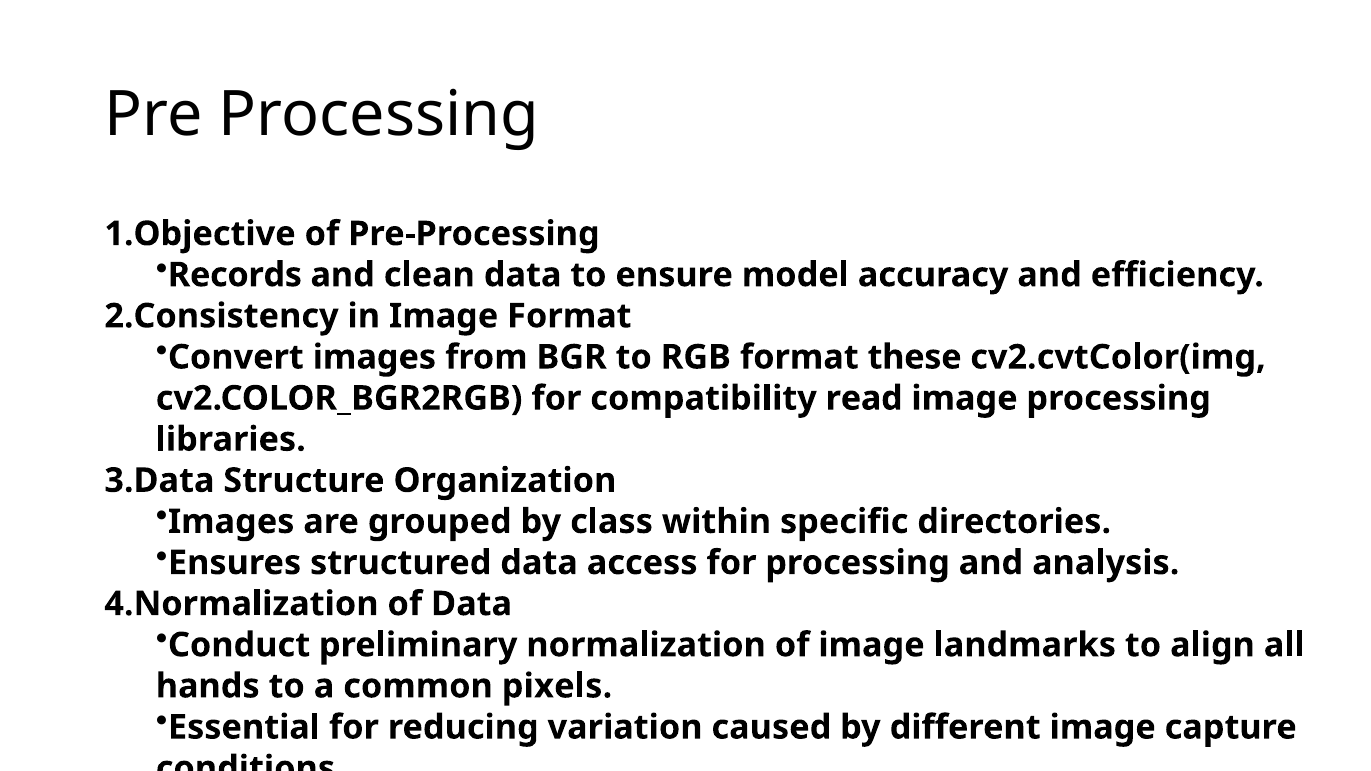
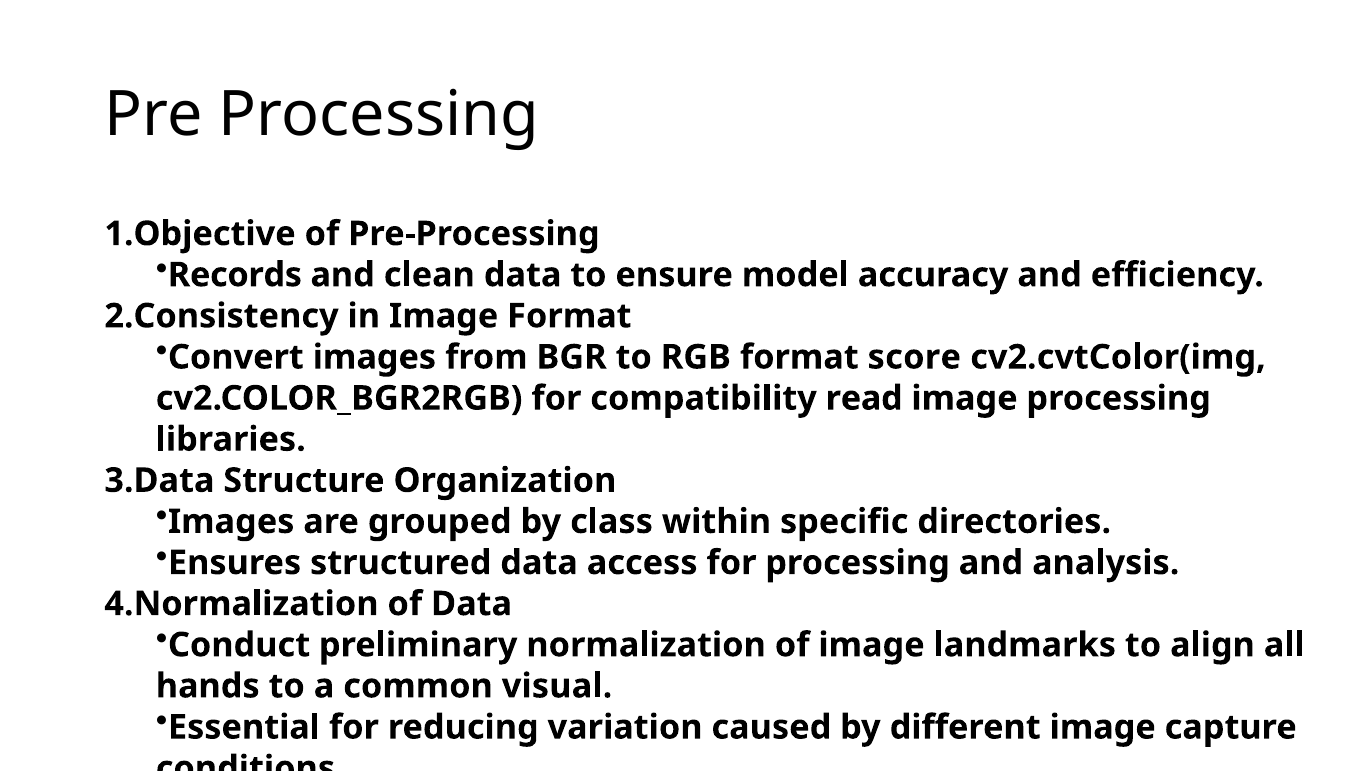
these: these -> score (914, 357)
pixels: pixels -> visual (557, 686)
